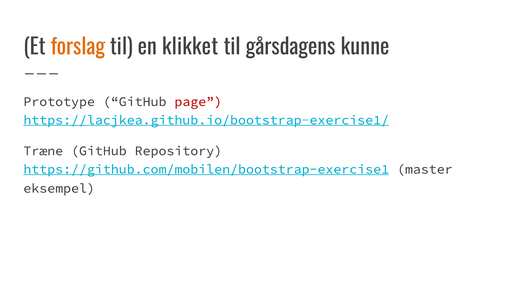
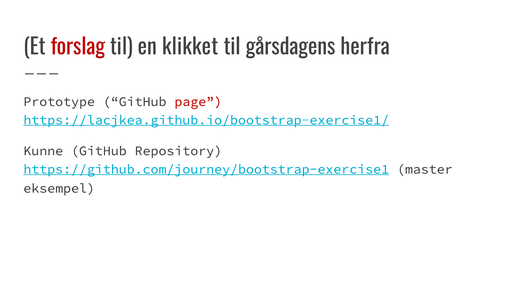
forslag colour: orange -> red (78, 47)
kunne: kunne -> herfra (365, 47)
Træne: Træne -> Kunne (43, 151)
https://github.com/mobilen/bootstrap-exercise1: https://github.com/mobilen/bootstrap-exercise1 -> https://github.com/journey/bootstrap-exercise1 (206, 169)
